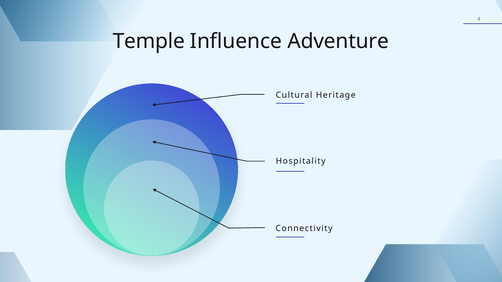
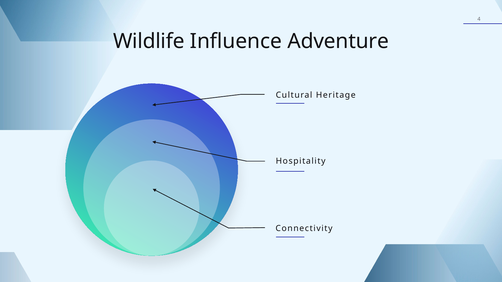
Temple: Temple -> Wildlife (149, 41)
